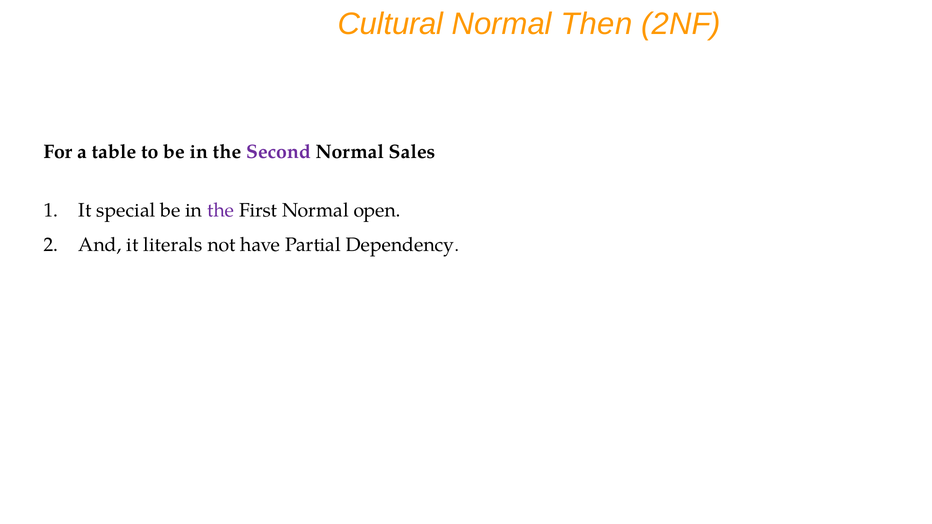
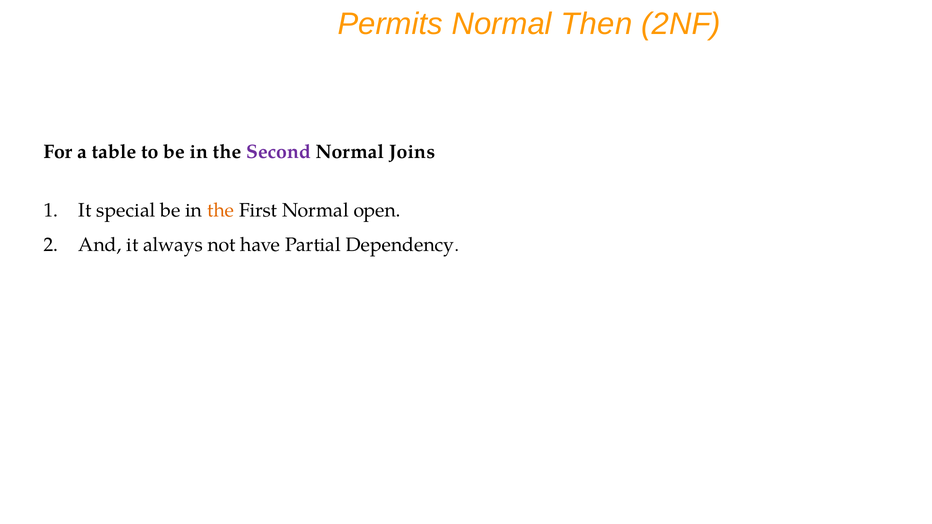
Cultural: Cultural -> Permits (390, 24)
Sales: Sales -> Joins (412, 152)
the colour: purple -> orange (221, 210)
literals: literals -> always (173, 245)
